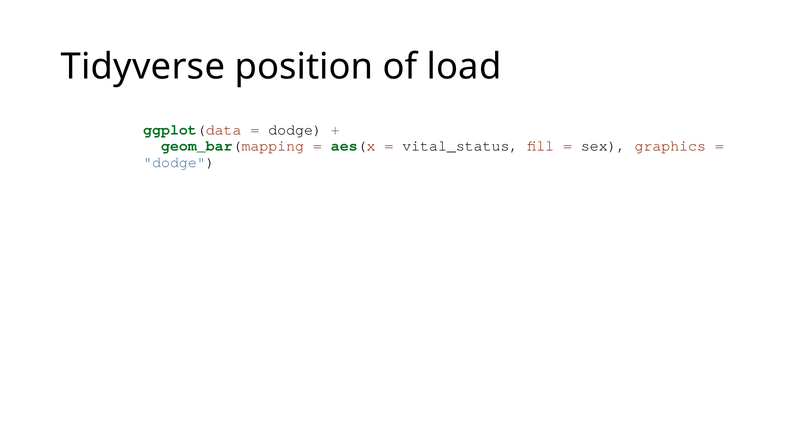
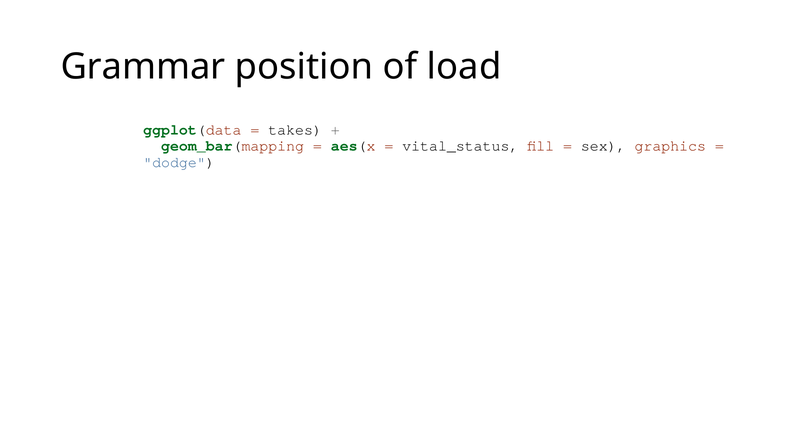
Tidyverse: Tidyverse -> Grammar (143, 67)
dodge: dodge -> takes (295, 130)
